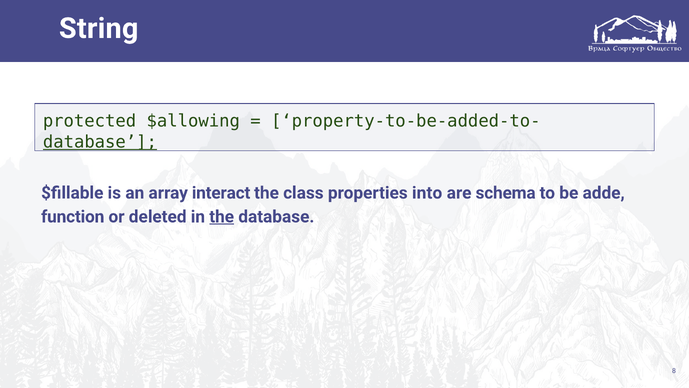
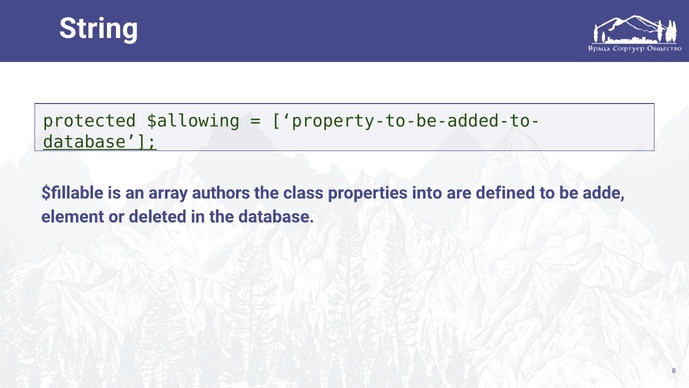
interact: interact -> authors (221, 193)
schema: schema -> defined (505, 193)
function: function -> element (73, 216)
the underline: present -> none (222, 216)
